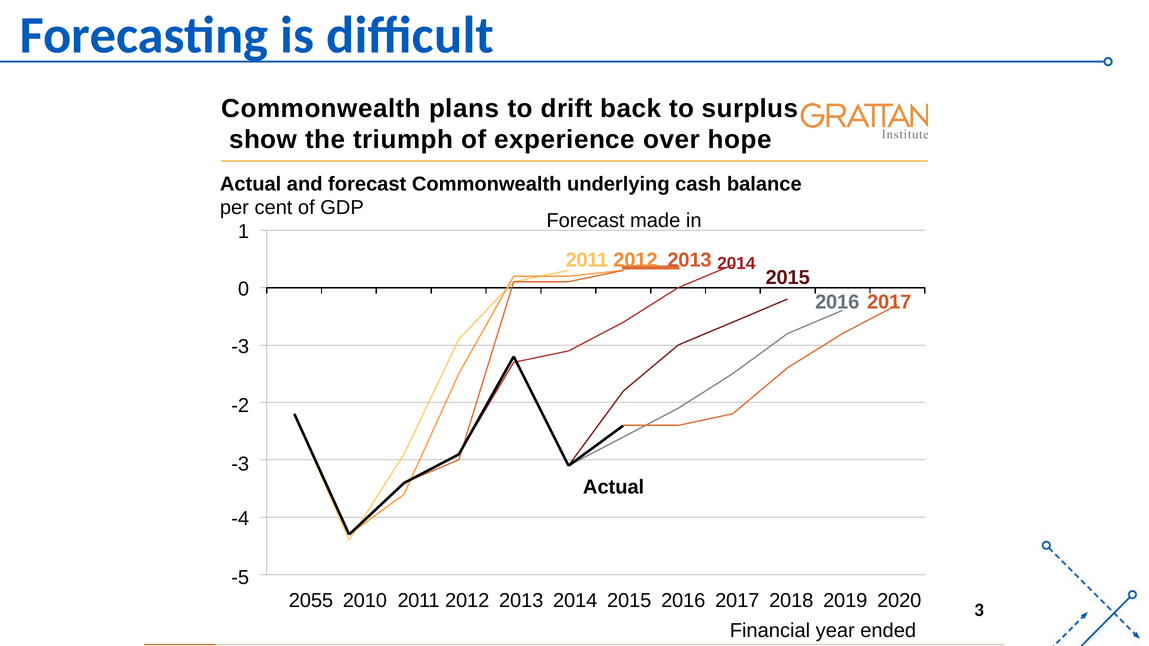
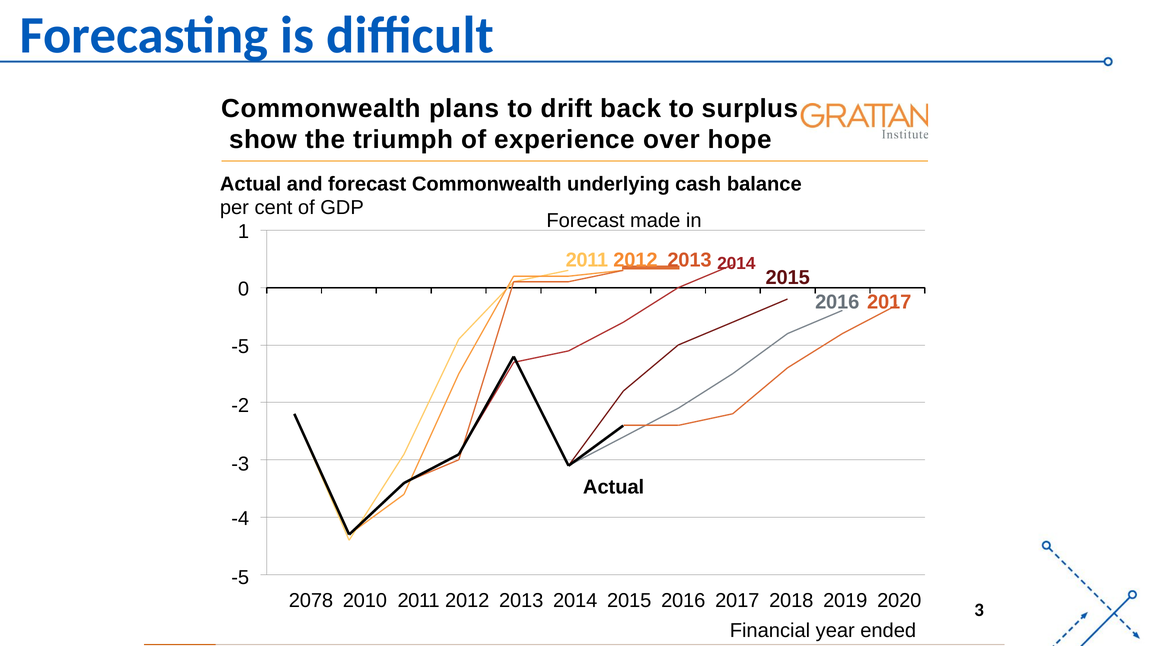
-3: -3 -> -5 (240, 347)
2055: 2055 -> 2078 (311, 601)
